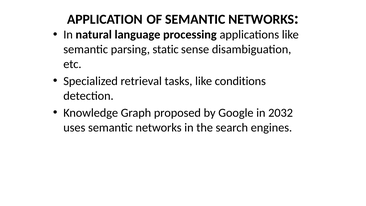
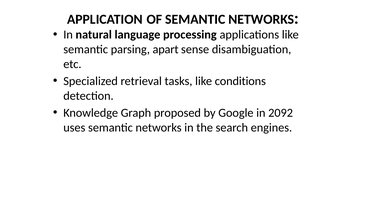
static: static -> apart (166, 49)
2032: 2032 -> 2092 (281, 113)
